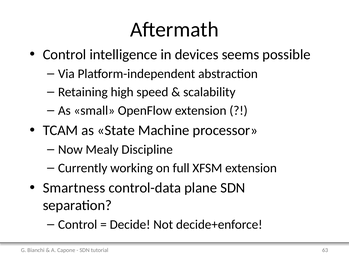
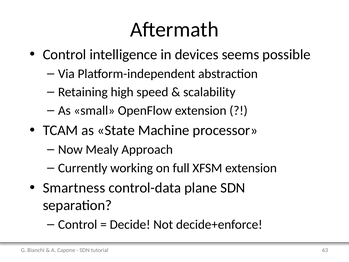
Discipline: Discipline -> Approach (147, 150)
